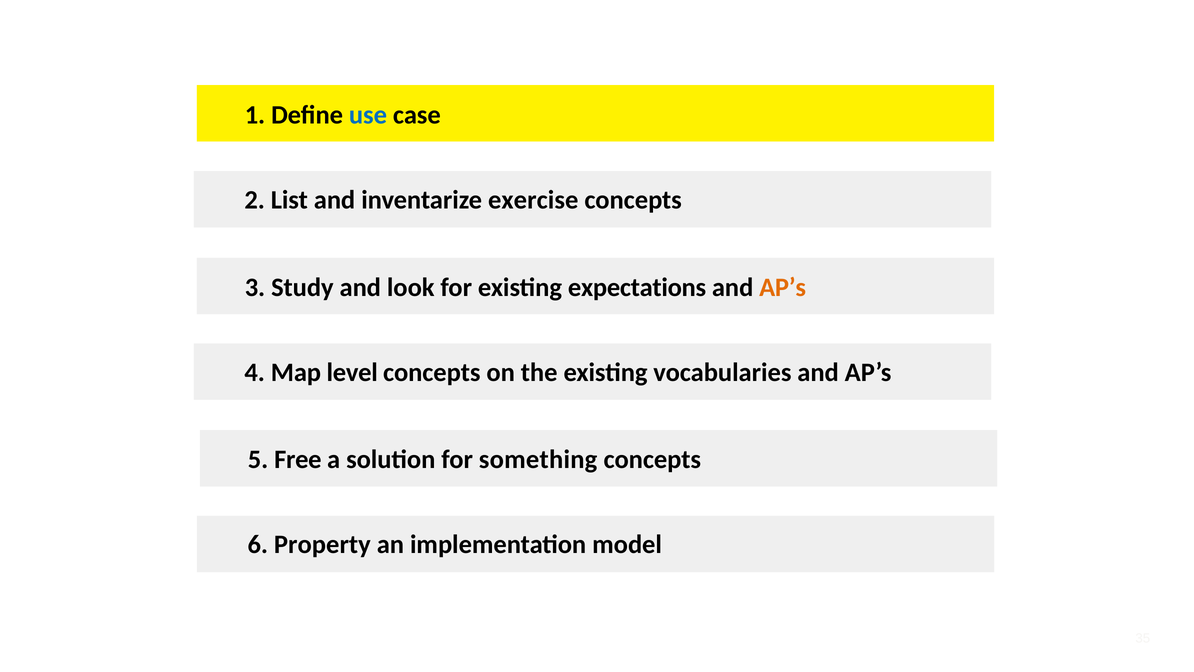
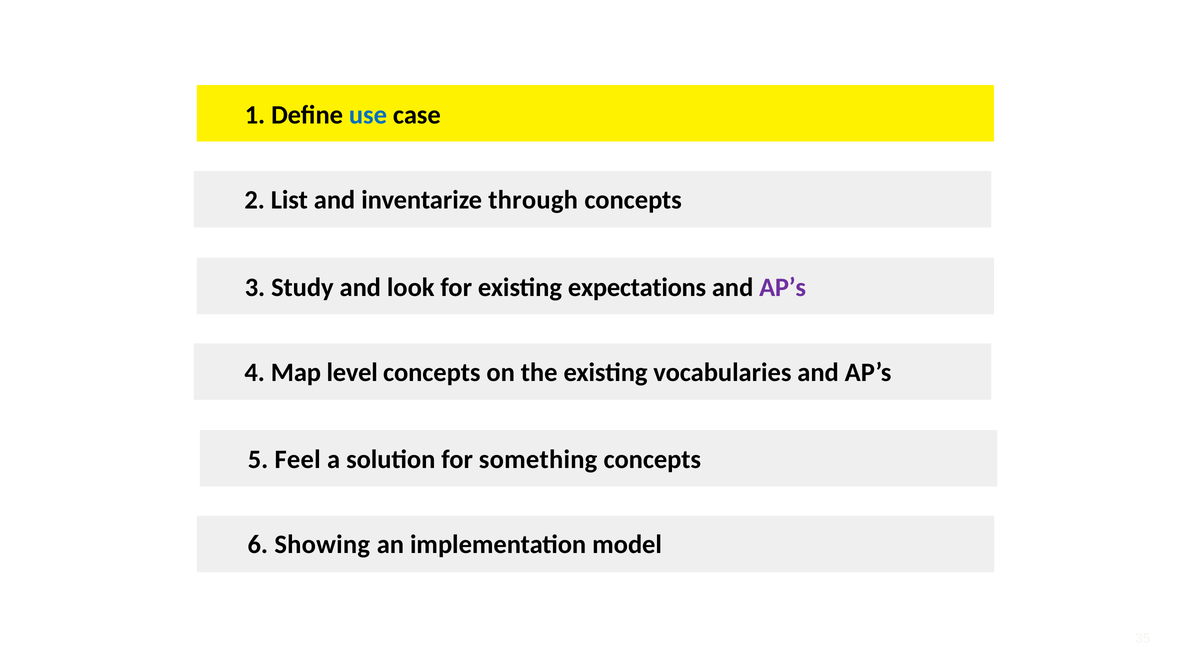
exercise: exercise -> through (533, 200)
AP’s colour: orange -> purple (783, 287)
Free: Free -> Feel (298, 459)
Property: Property -> Showing (322, 544)
